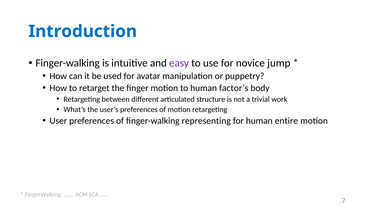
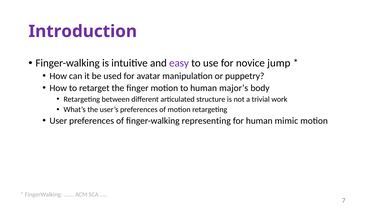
Introduction colour: blue -> purple (83, 31)
factor’s: factor’s -> major’s (234, 88)
entire: entire -> mimic (286, 121)
